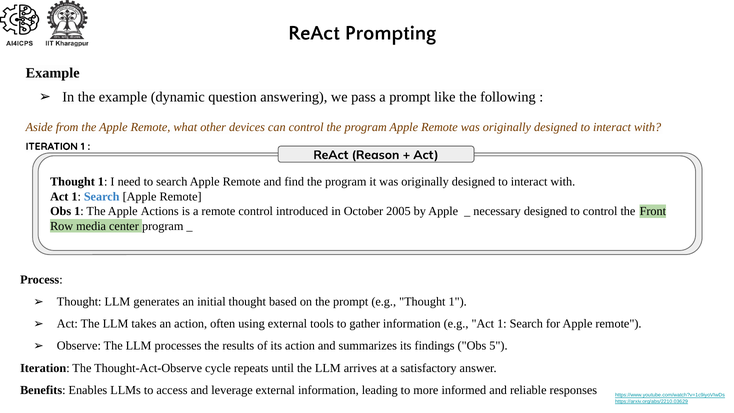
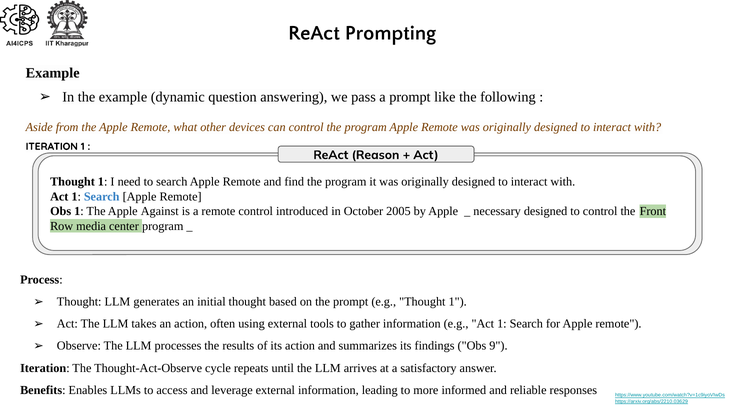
Actions: Actions -> Against (160, 211)
5: 5 -> 9 (498, 346)
